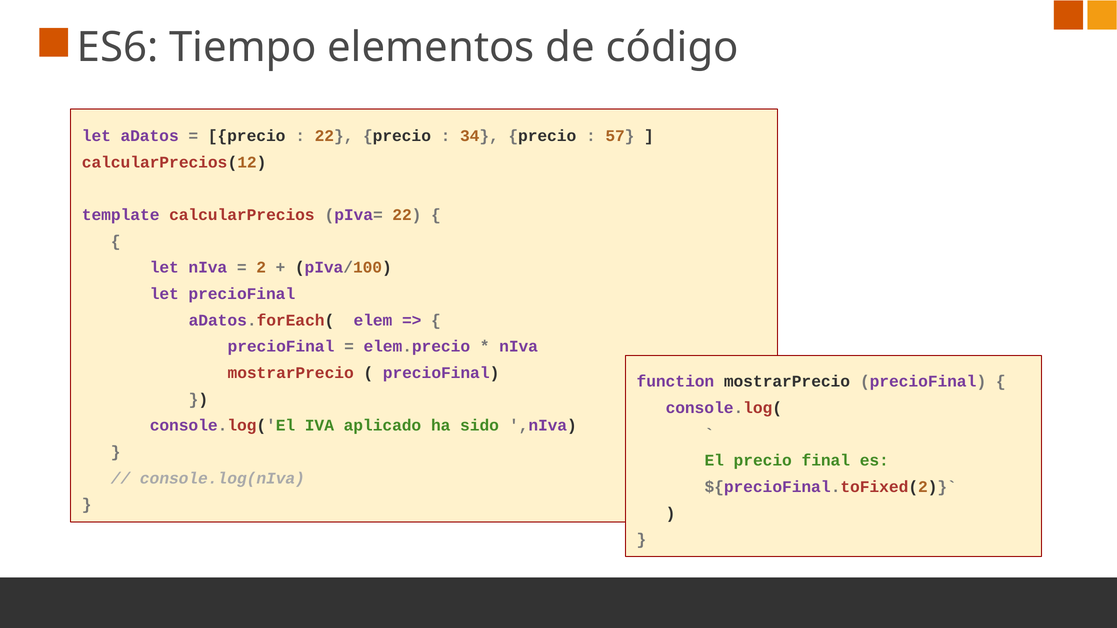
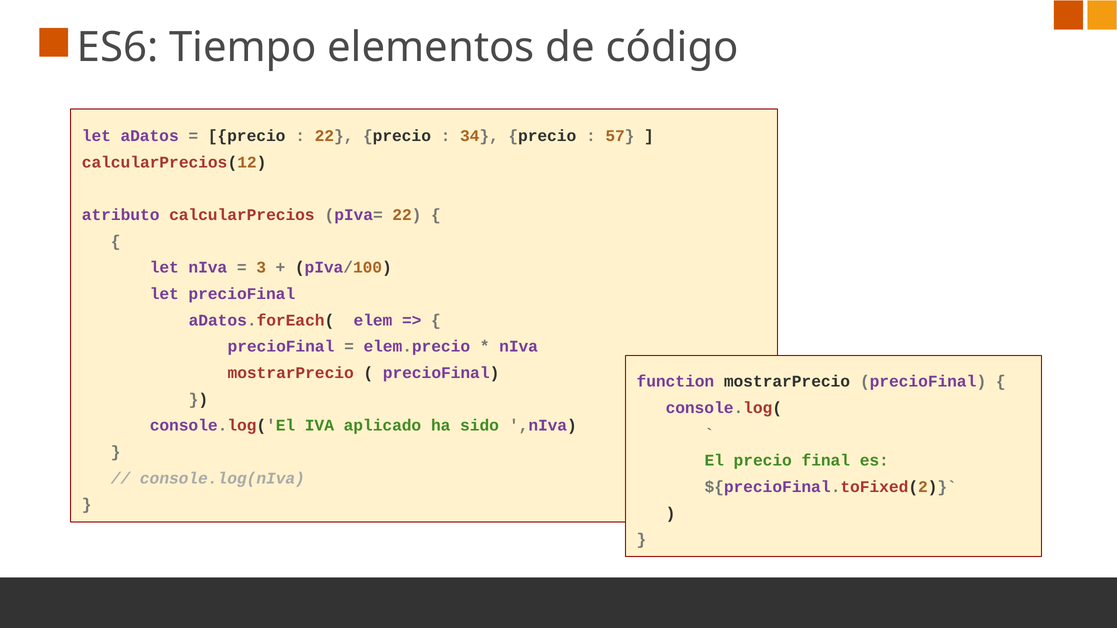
template: template -> atributo (121, 215)
2: 2 -> 3 (261, 268)
